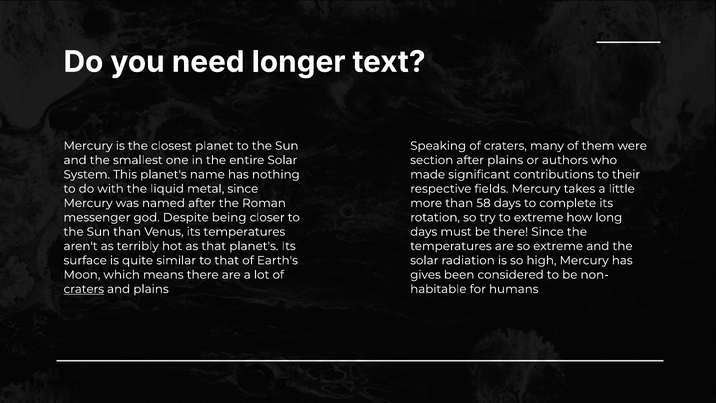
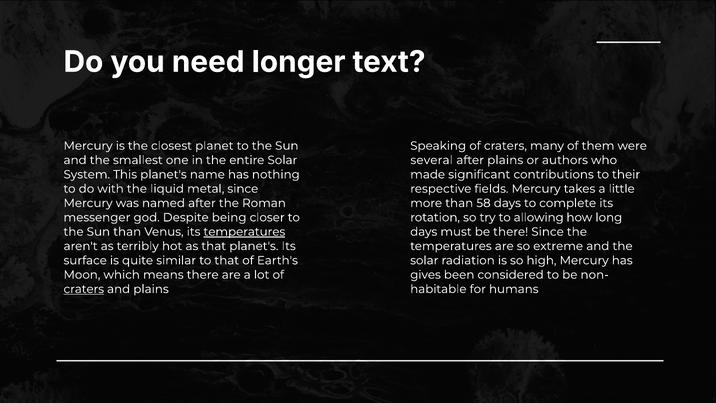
section: section -> several (432, 160)
to extreme: extreme -> allowing (539, 217)
temperatures underline: none -> present (244, 232)
